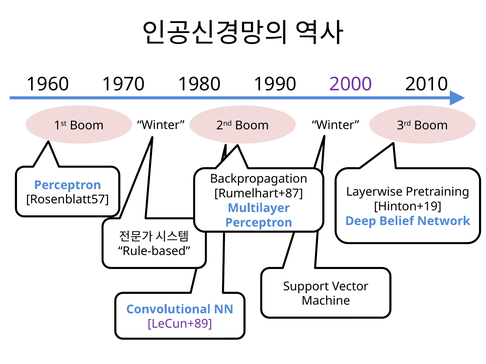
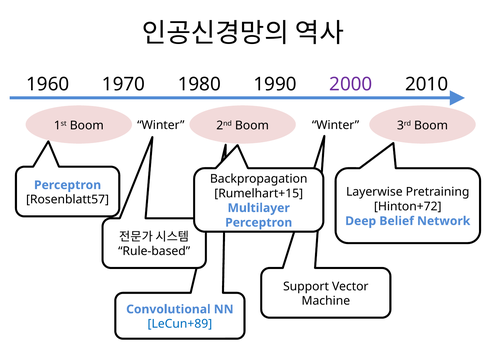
Rumelhart+87: Rumelhart+87 -> Rumelhart+15 (259, 194)
Hinton+19: Hinton+19 -> Hinton+72 (408, 207)
LeCun+89 colour: purple -> blue (180, 324)
